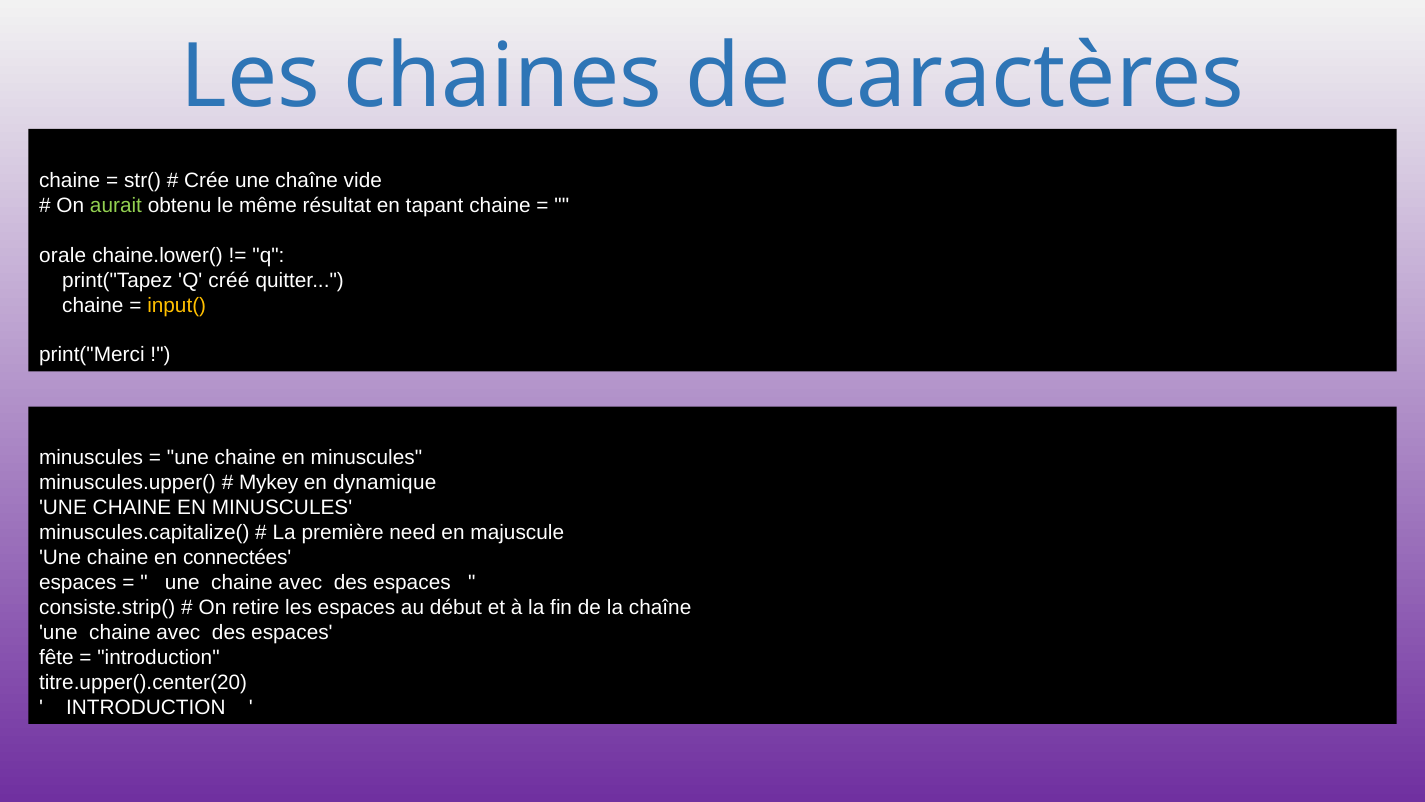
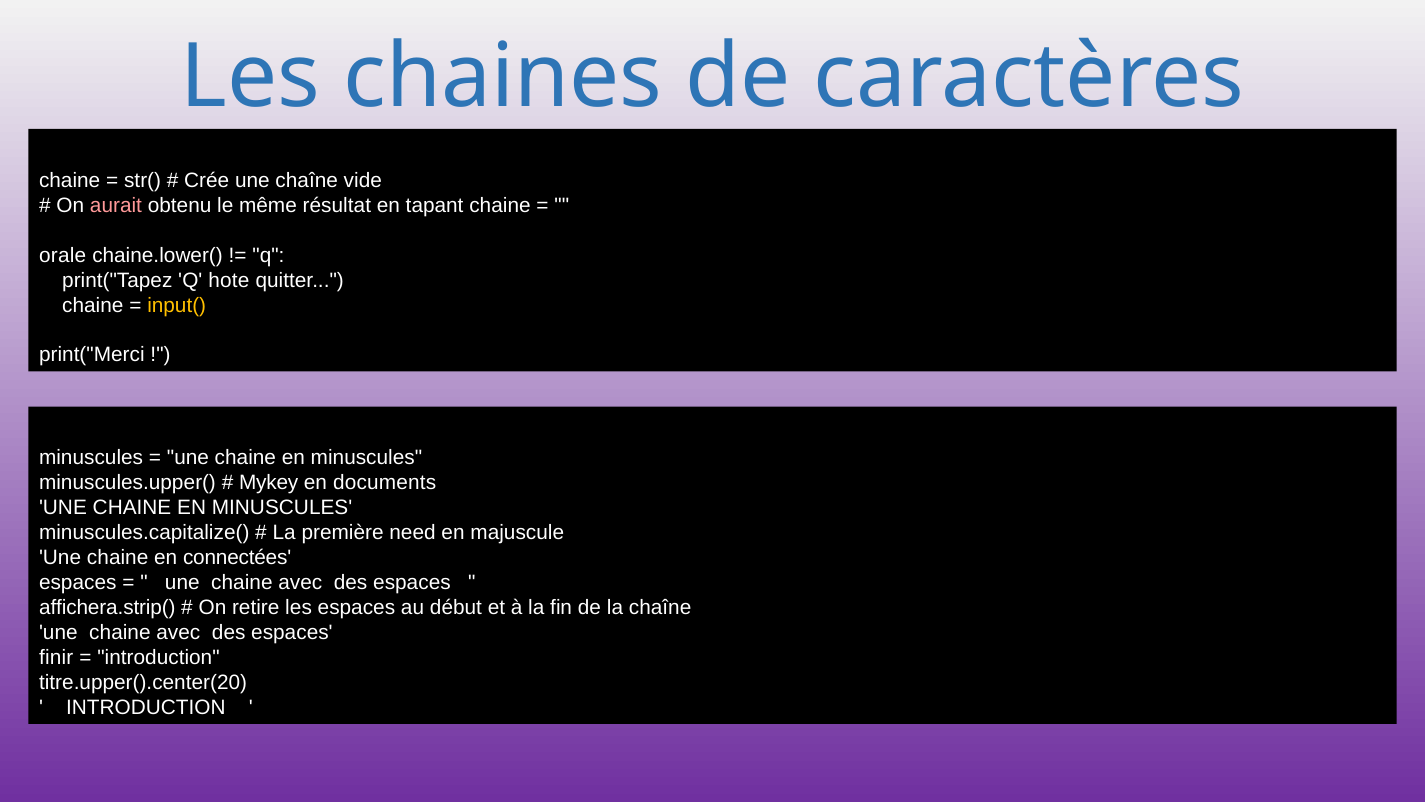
aurait colour: light green -> pink (116, 205)
créé: créé -> hote (229, 280)
dynamique: dynamique -> documents (385, 483)
consiste.strip(: consiste.strip( -> affichera.strip( (107, 607)
fête: fête -> finir (56, 657)
